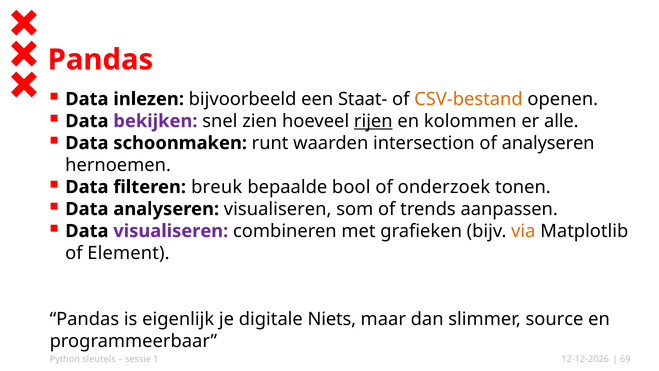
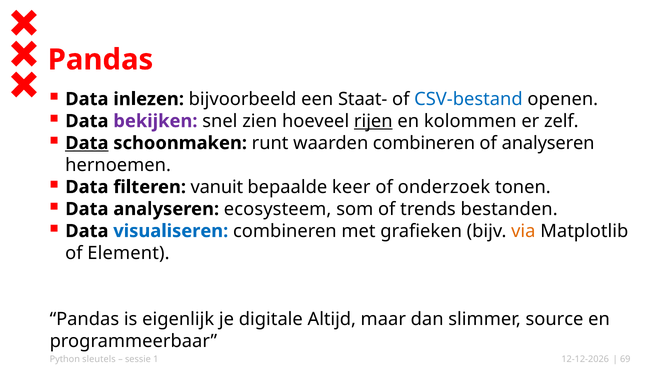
CSV-bestand colour: orange -> blue (468, 99)
alle: alle -> zelf (561, 121)
Data underline: none -> present (87, 143)
waarden intersection: intersection -> combineren (424, 143)
breuk: breuk -> vanuit (217, 187)
bool: bool -> keer (351, 187)
analyseren visualiseren: visualiseren -> ecosysteem (278, 209)
aanpassen: aanpassen -> bestanden (509, 209)
visualiseren colour: purple -> blue (171, 231)
Niets: Niets -> Altijd (332, 319)
